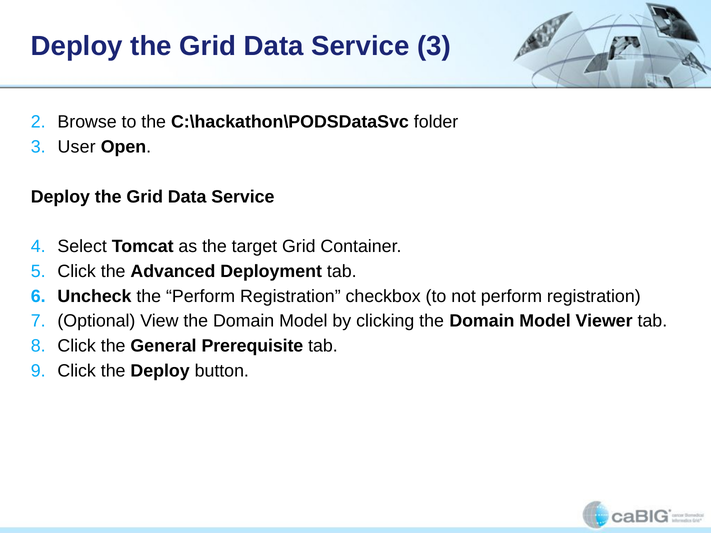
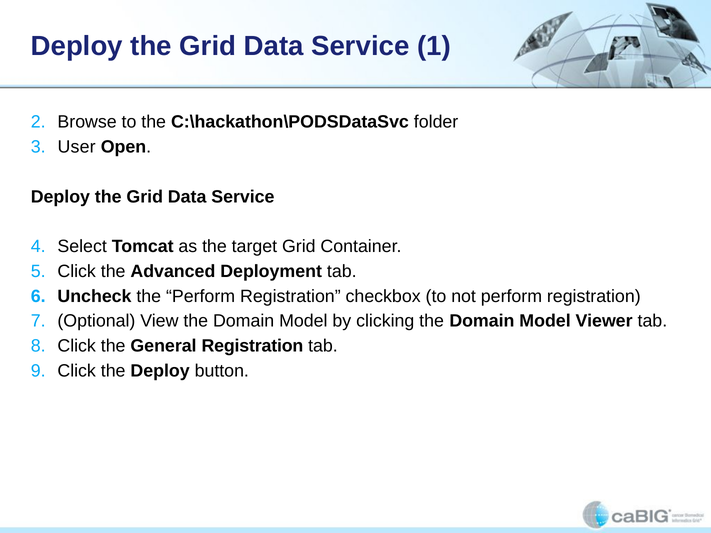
Service 3: 3 -> 1 (434, 46)
General Prerequisite: Prerequisite -> Registration (252, 346)
